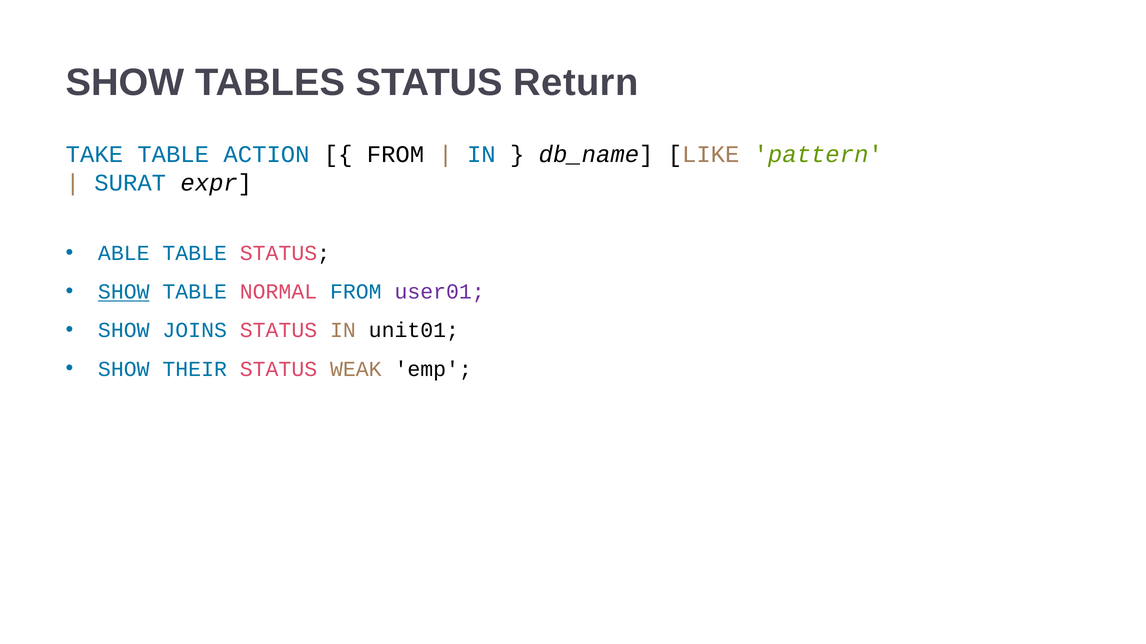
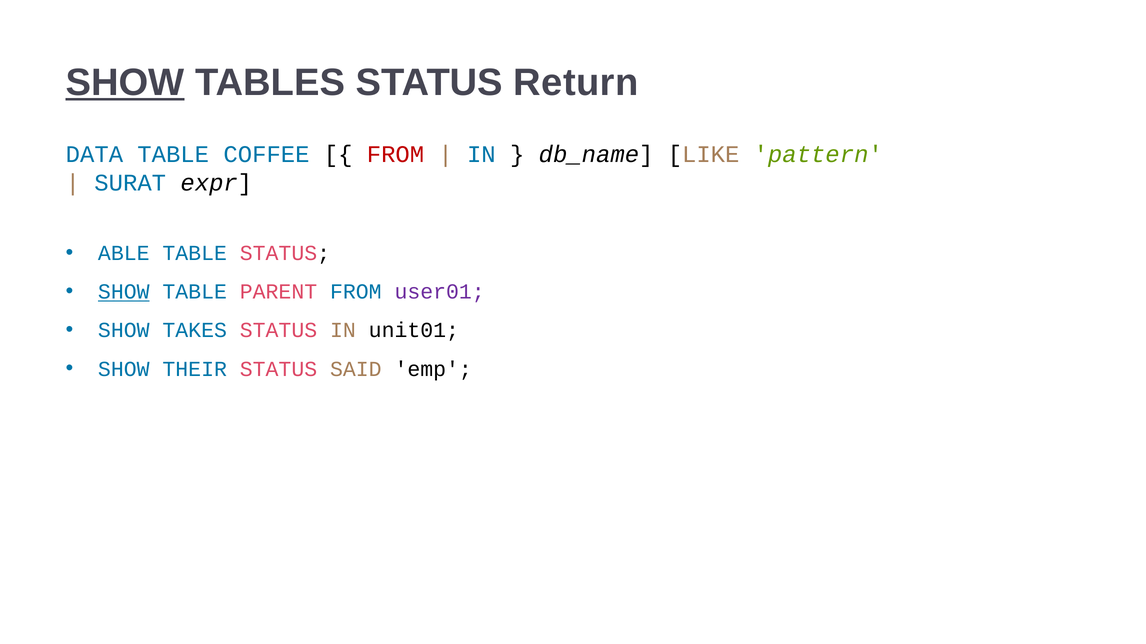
SHOW underline: none -> present (125, 83)
TAKE: TAKE -> DATA (94, 154)
ACTION: ACTION -> COFFEE (266, 154)
FROM colour: black -> red (395, 154)
NORMAL: NORMAL -> PARENT (278, 292)
JOINS: JOINS -> TAKES (195, 331)
WEAK: WEAK -> SAID (356, 369)
